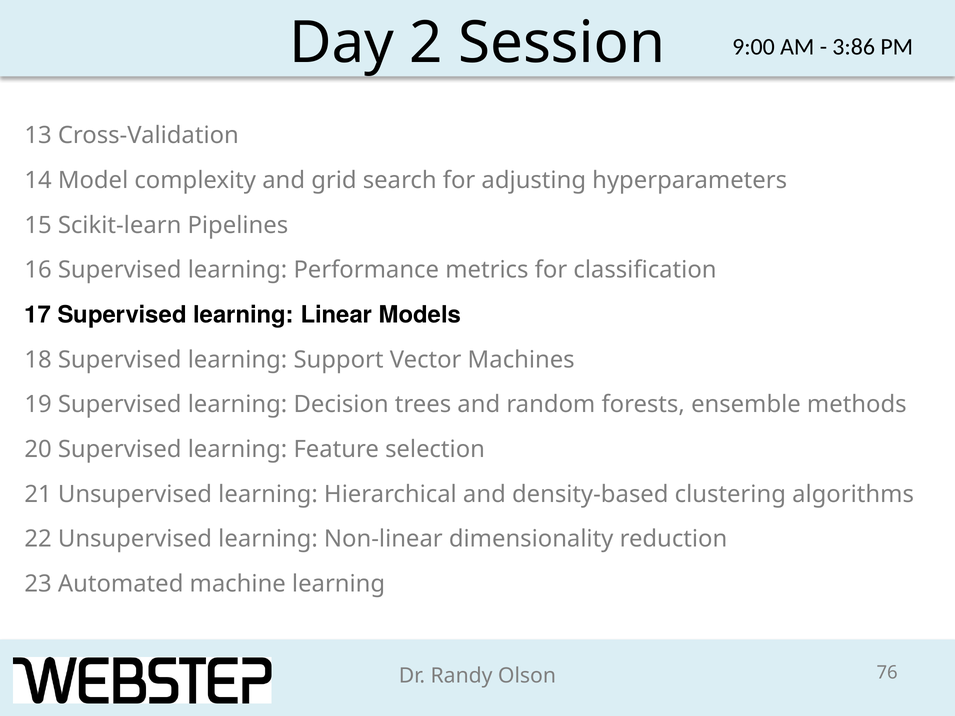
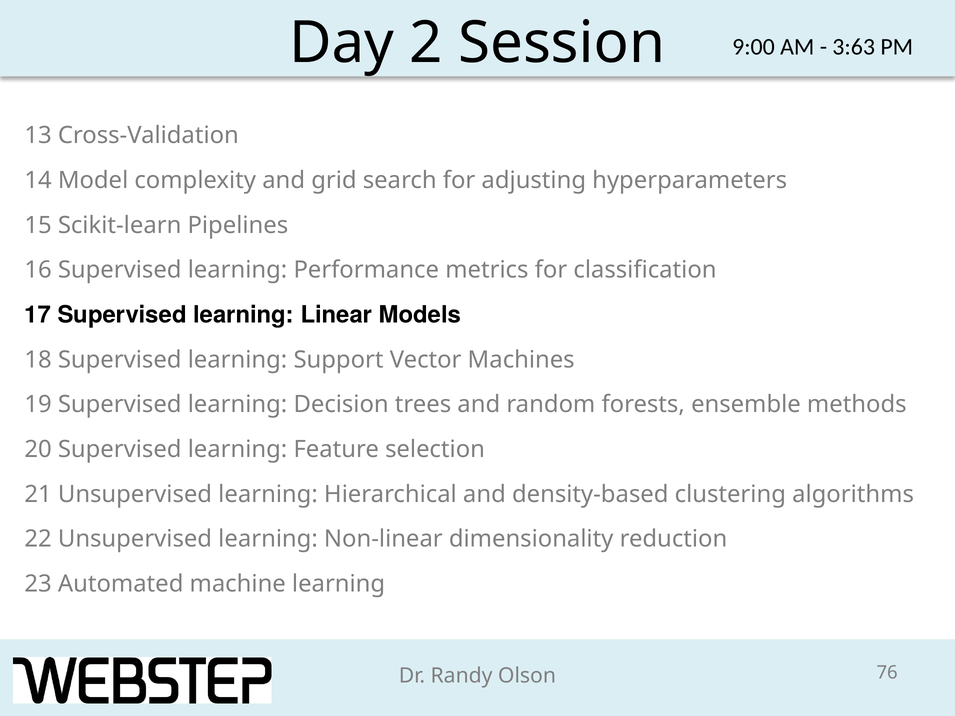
3:86: 3:86 -> 3:63 (854, 47)
